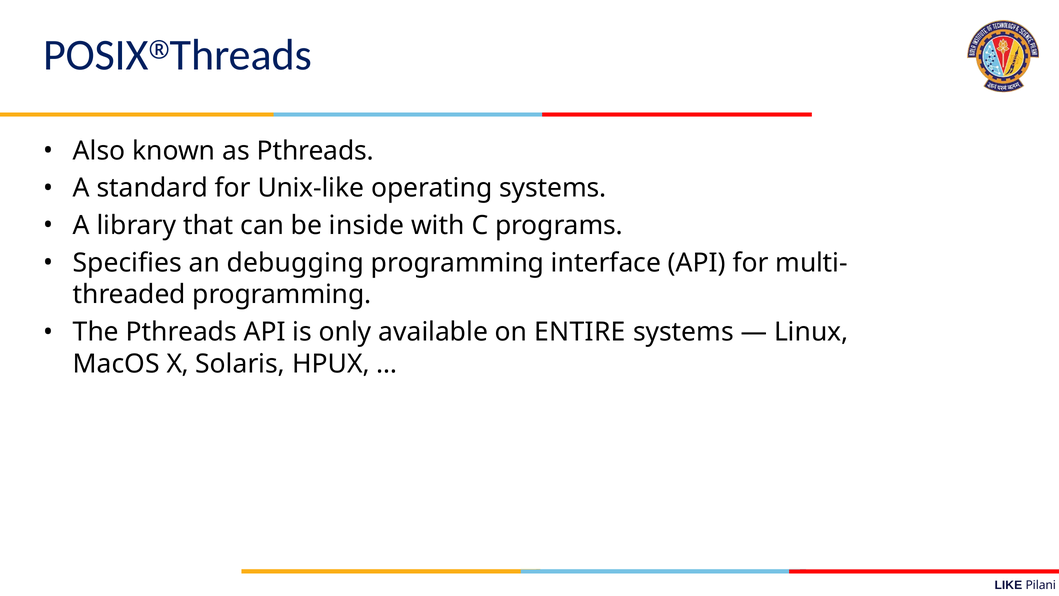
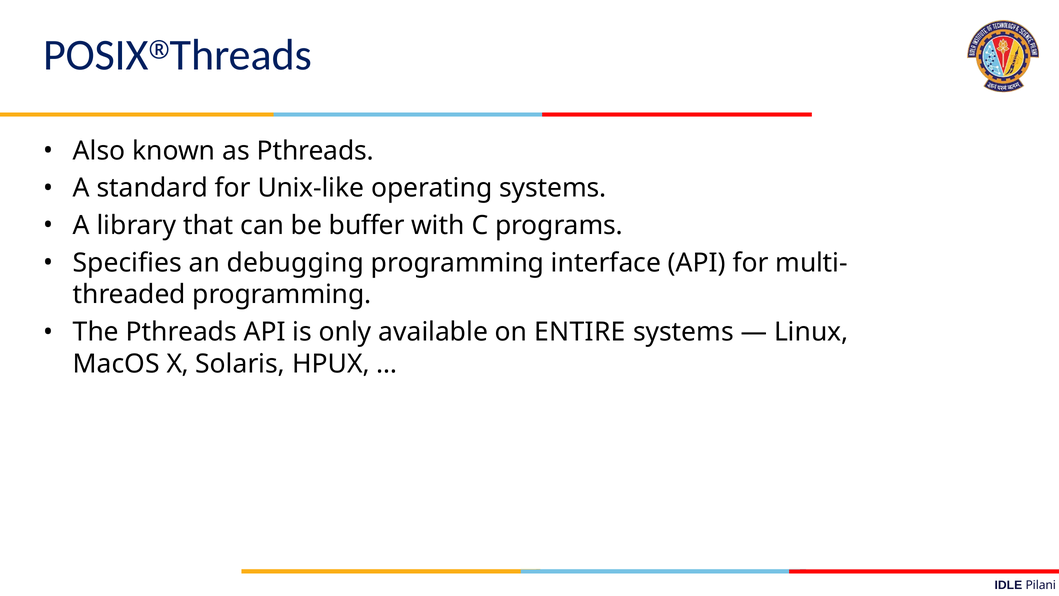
inside: inside -> buffer (367, 225)
LIKE: LIKE -> IDLE (1008, 585)
